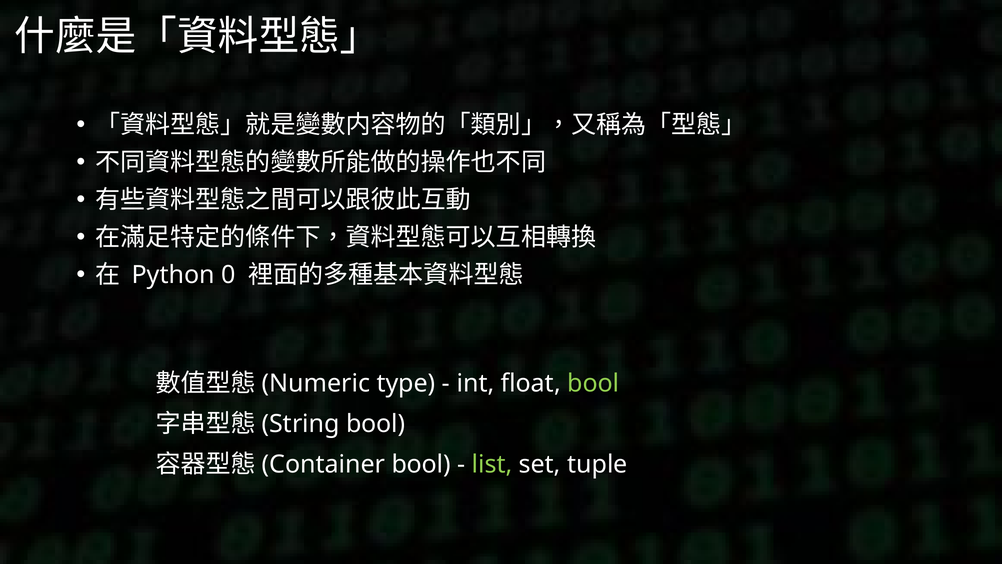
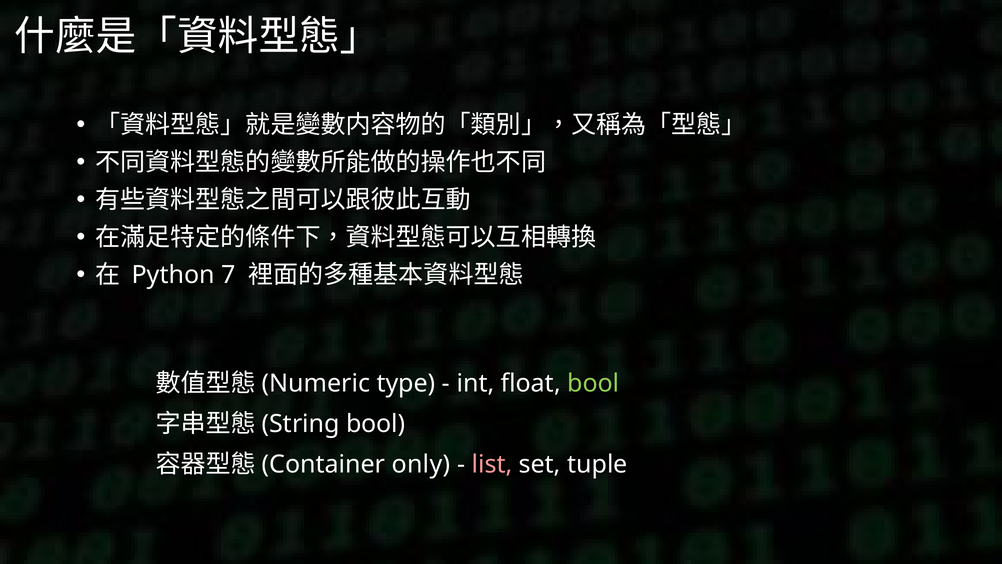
0: 0 -> 7 (228, 275)
bool: bool -> only (421, 464)
list colour: light green -> pink (492, 464)
